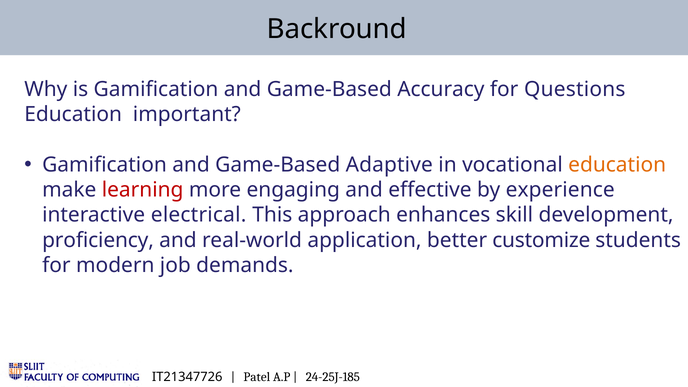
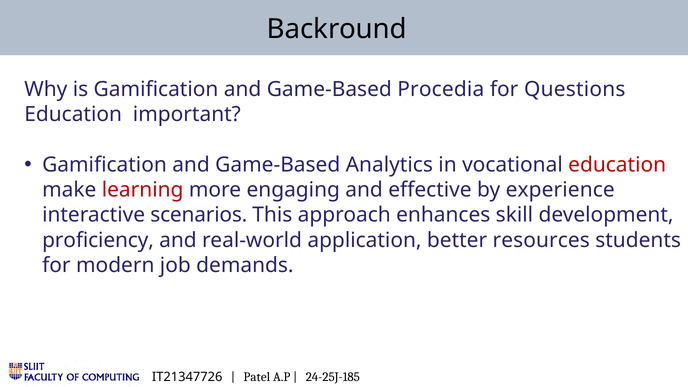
Accuracy: Accuracy -> Procedia (441, 89)
Adaptive: Adaptive -> Analytics (389, 165)
education colour: orange -> red (617, 165)
electrical: electrical -> scenarios (199, 215)
customize: customize -> resources (541, 240)
